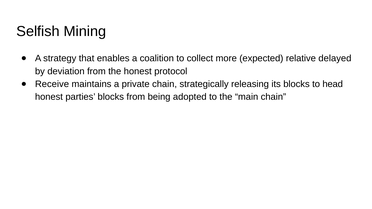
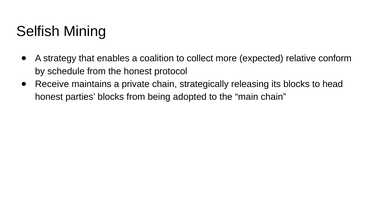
delayed: delayed -> conform (335, 59)
deviation: deviation -> schedule (66, 71)
